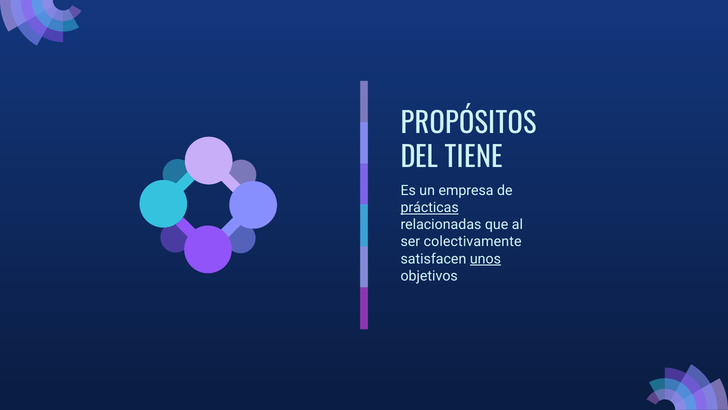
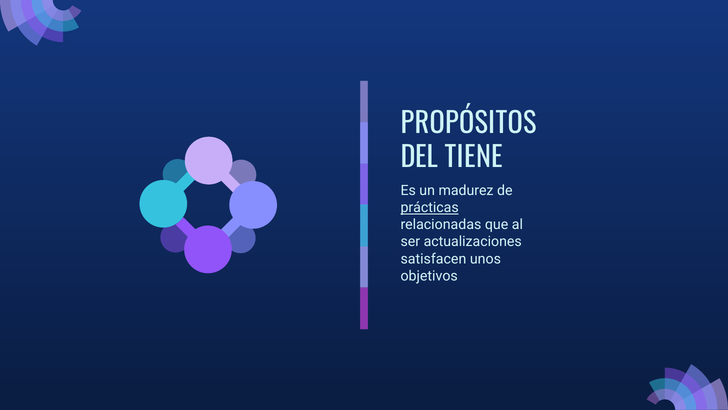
empresa: empresa -> madurez (466, 191)
colectivamente: colectivamente -> actualizaciones (473, 242)
unos underline: present -> none (485, 259)
